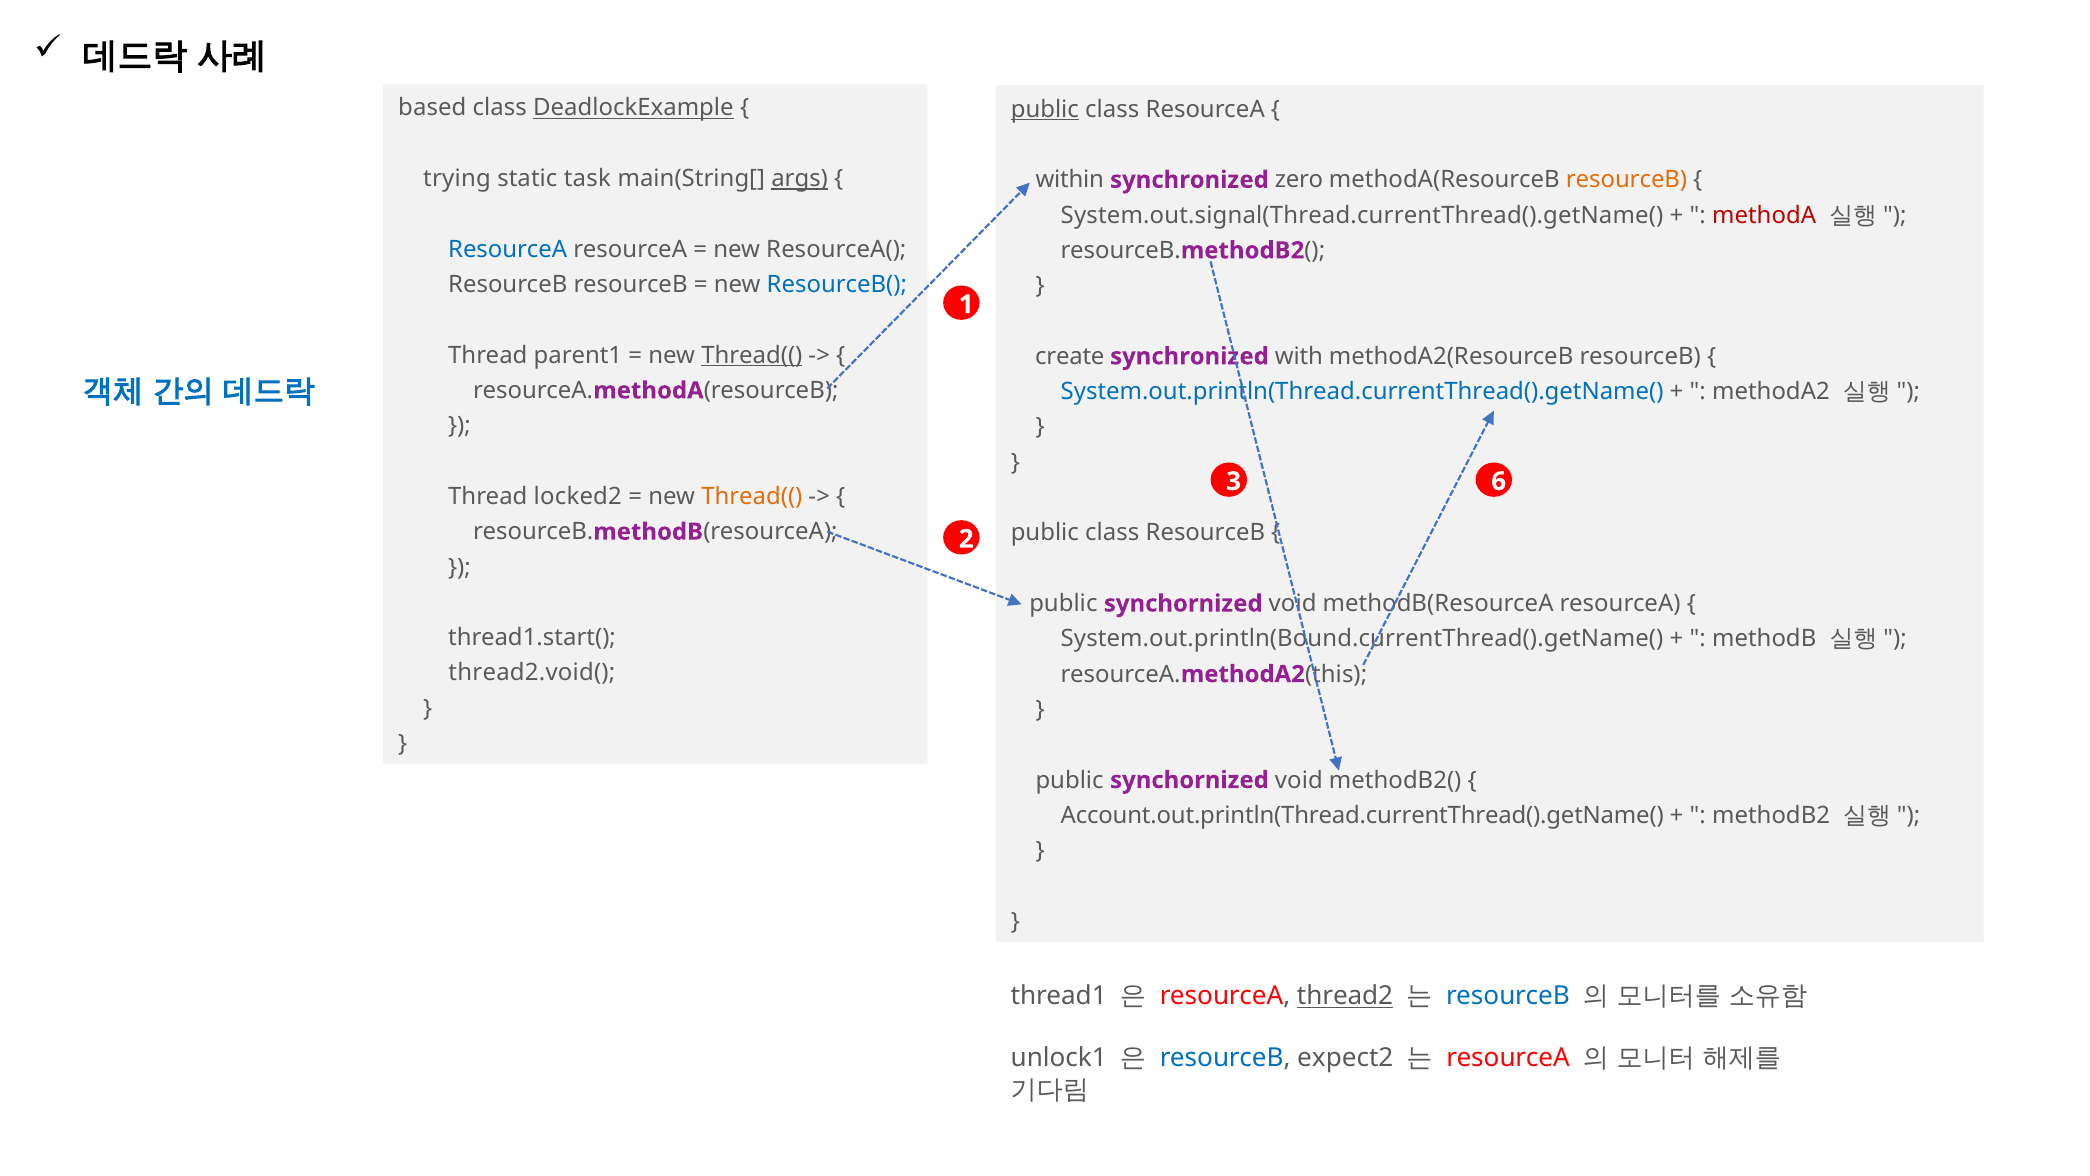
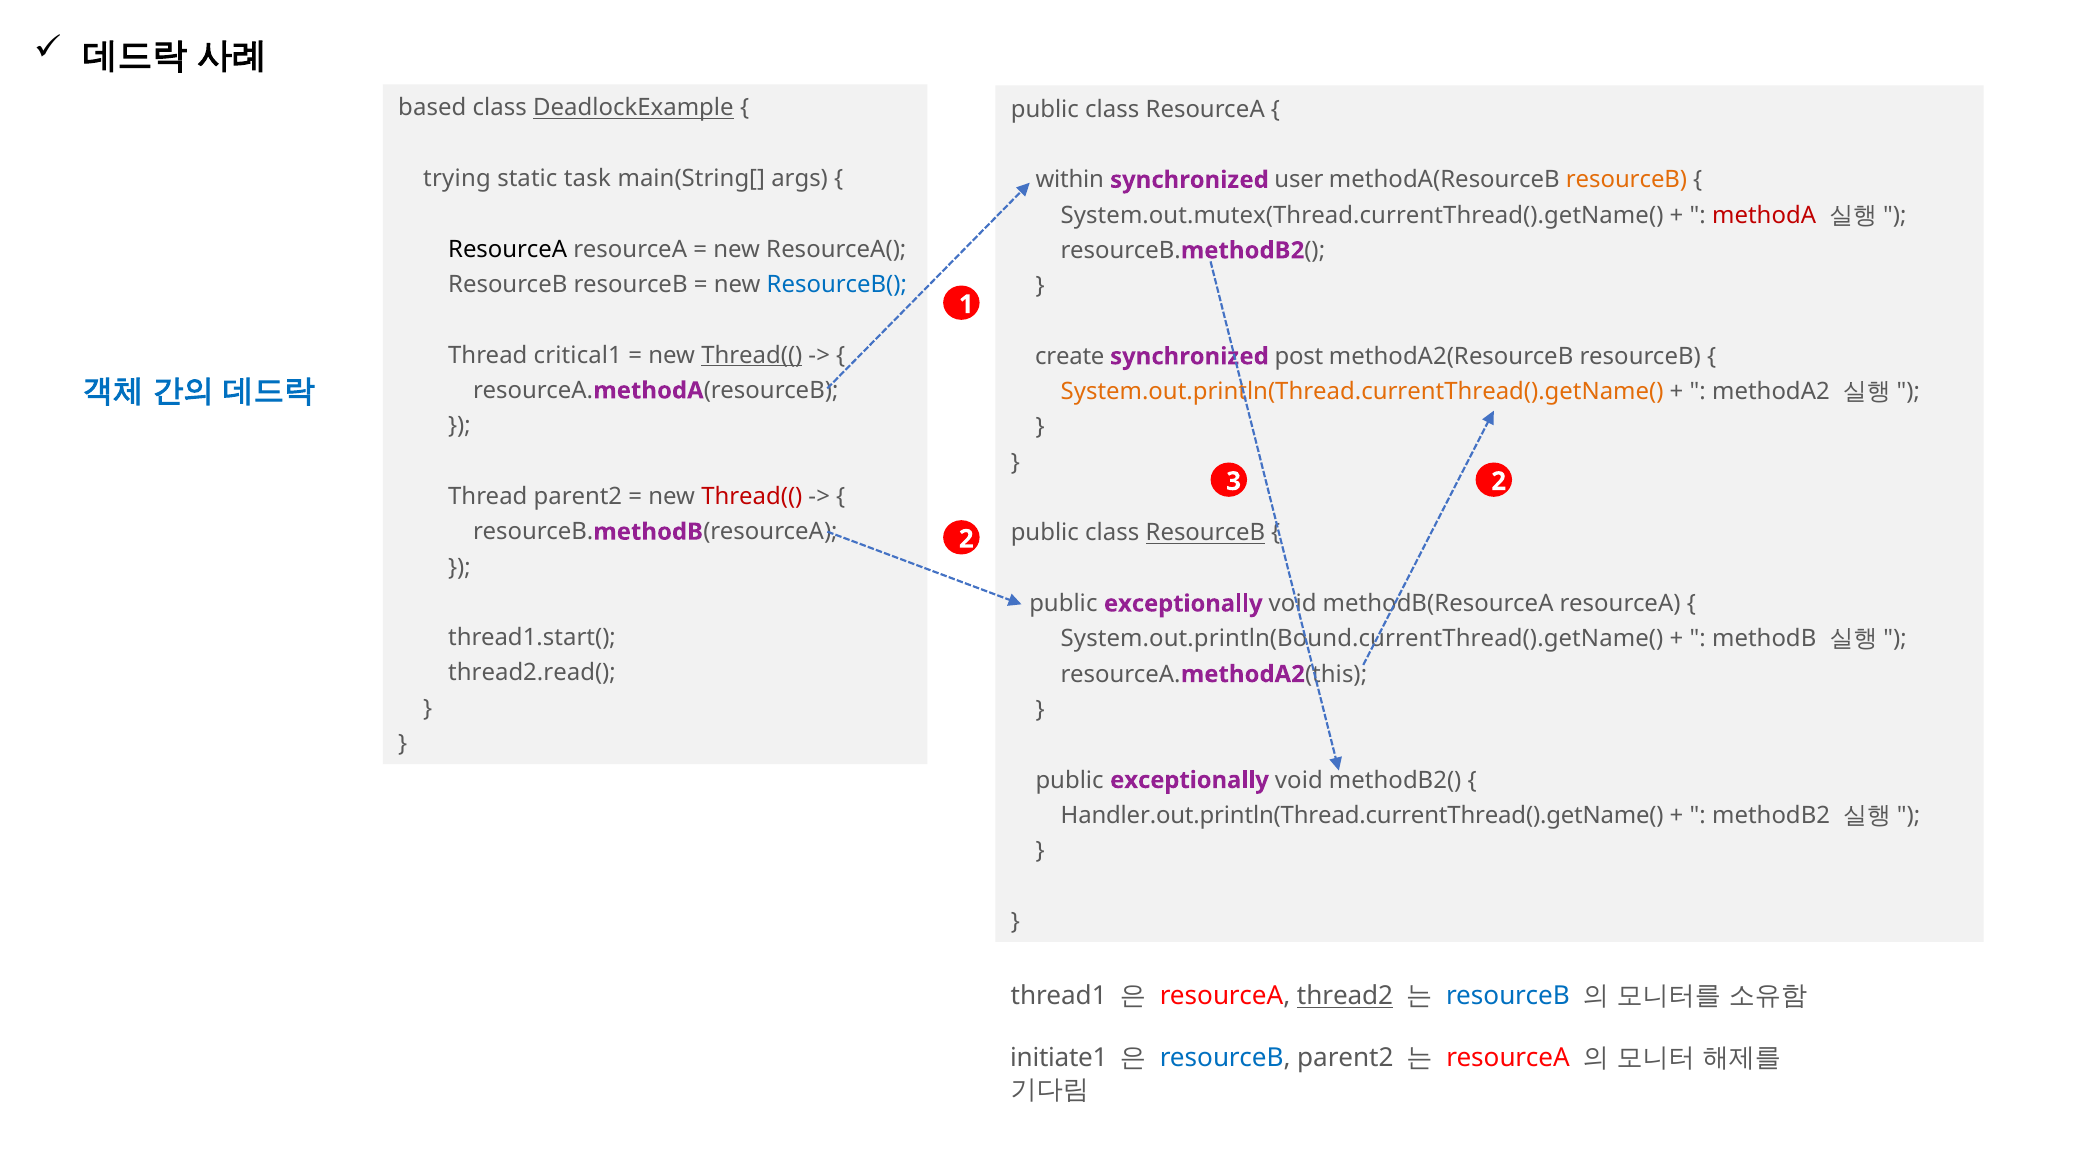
public underline: present -> none (1045, 109)
args underline: present -> none (800, 179)
zero: zero -> user (1299, 180)
System.out.signal(Thread.currentThread().getName(: System.out.signal(Thread.currentThread().getName( -> System.out.mutex(Thread.currentThread().getName( (1362, 215)
ResourceA colour: blue -> black (508, 249)
parent1: parent1 -> critical1 (578, 355)
with: with -> post (1299, 356)
System.out.println(Thread.currentThread().getName( colour: blue -> orange (1362, 392)
3 6: 6 -> 2 (1499, 481)
Thread locked2: locked2 -> parent2 (578, 496)
Thread(( colour: orange -> red (752, 496)
ResourceB underline: none -> present (1205, 533)
synchornized: synchornized -> exceptionally (1183, 603)
thread2.void(: thread2.void( -> thread2.read( (532, 673)
synchornized: synchornized -> exceptionally (1189, 780)
Account.out.println(Thread.currentThread().getName(: Account.out.println(Thread.currentThread().getName( -> Handler.out.println(Thread.currentThread().getName( (1362, 815)
unlock1: unlock1 -> initiate1 (1059, 1058)
resourceB expect2: expect2 -> parent2 (1345, 1058)
